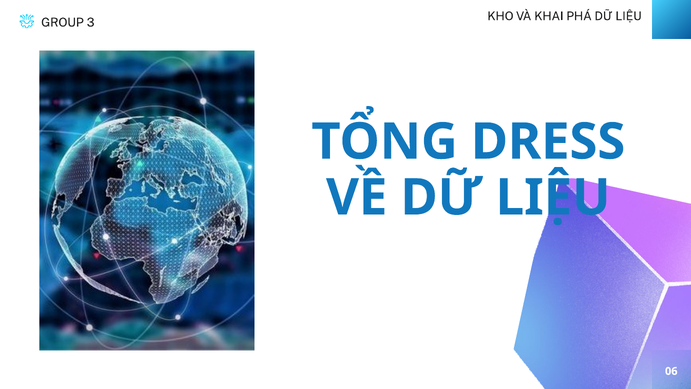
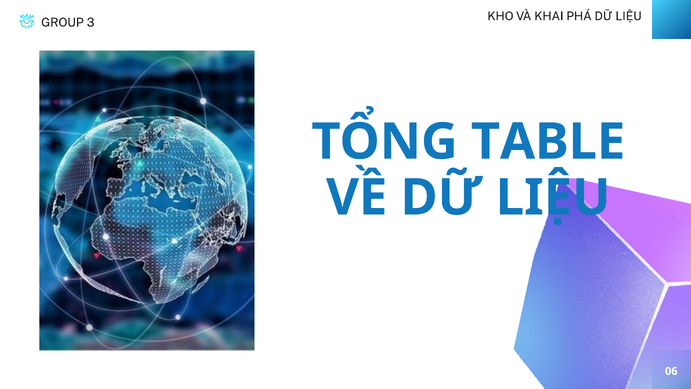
DRESS: DRESS -> TABLE (548, 142)
